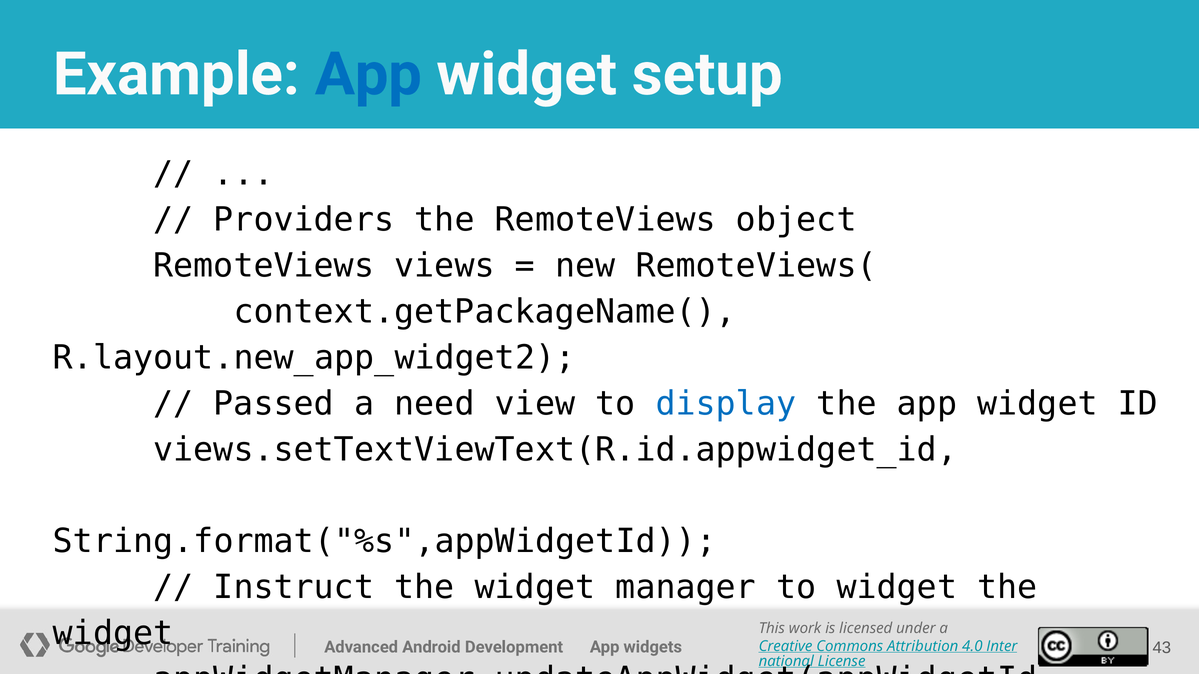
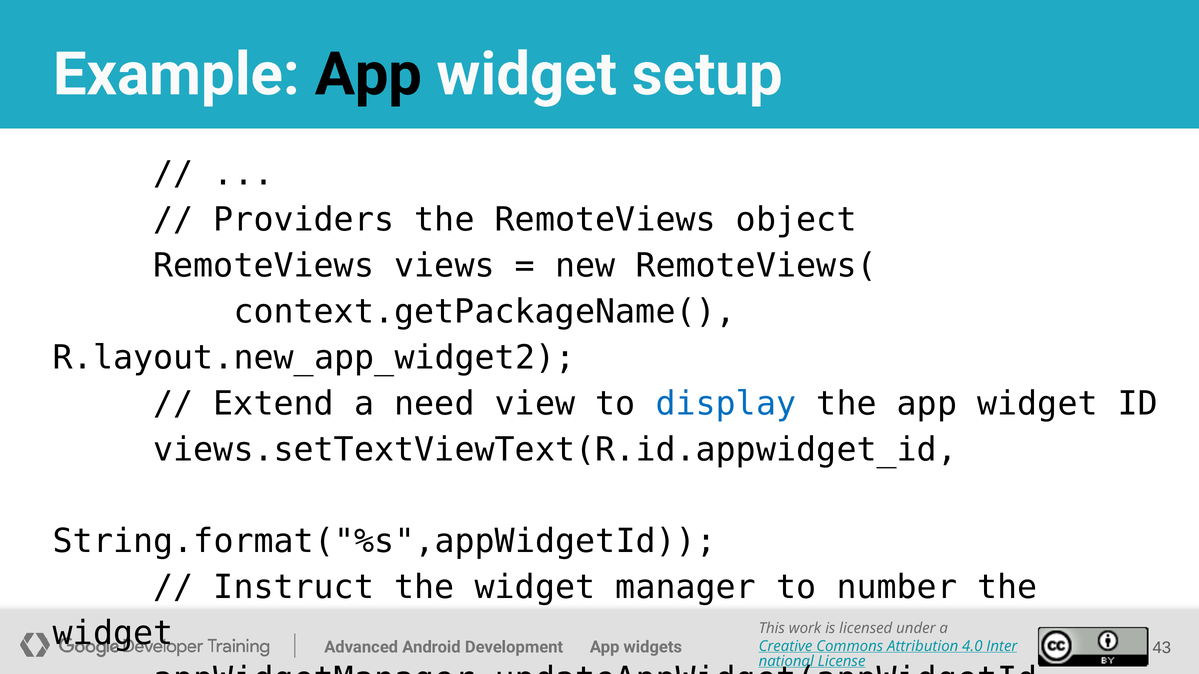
App colour: blue -> black (368, 75)
Passed: Passed -> Extend (274, 404)
to widget: widget -> number (897, 588)
